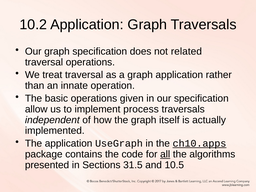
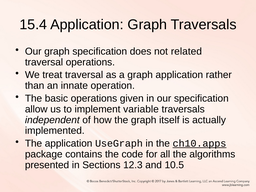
10.2: 10.2 -> 15.4 (33, 25)
process: process -> variable (141, 109)
all underline: present -> none (165, 154)
31.5: 31.5 -> 12.3 (133, 165)
